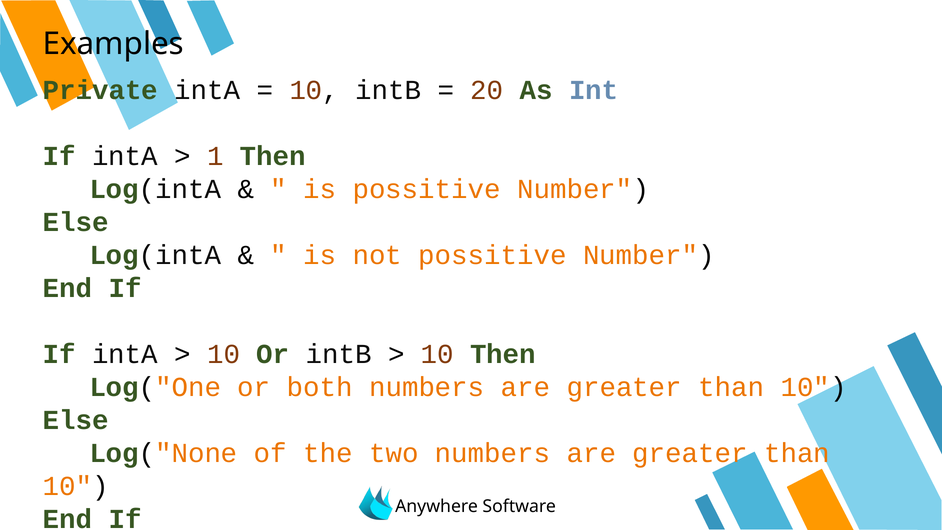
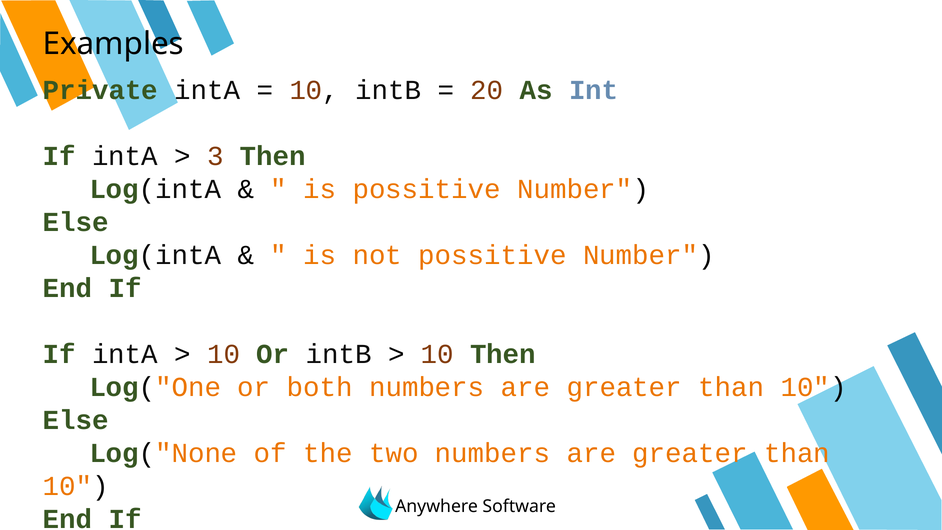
1: 1 -> 3 (215, 156)
